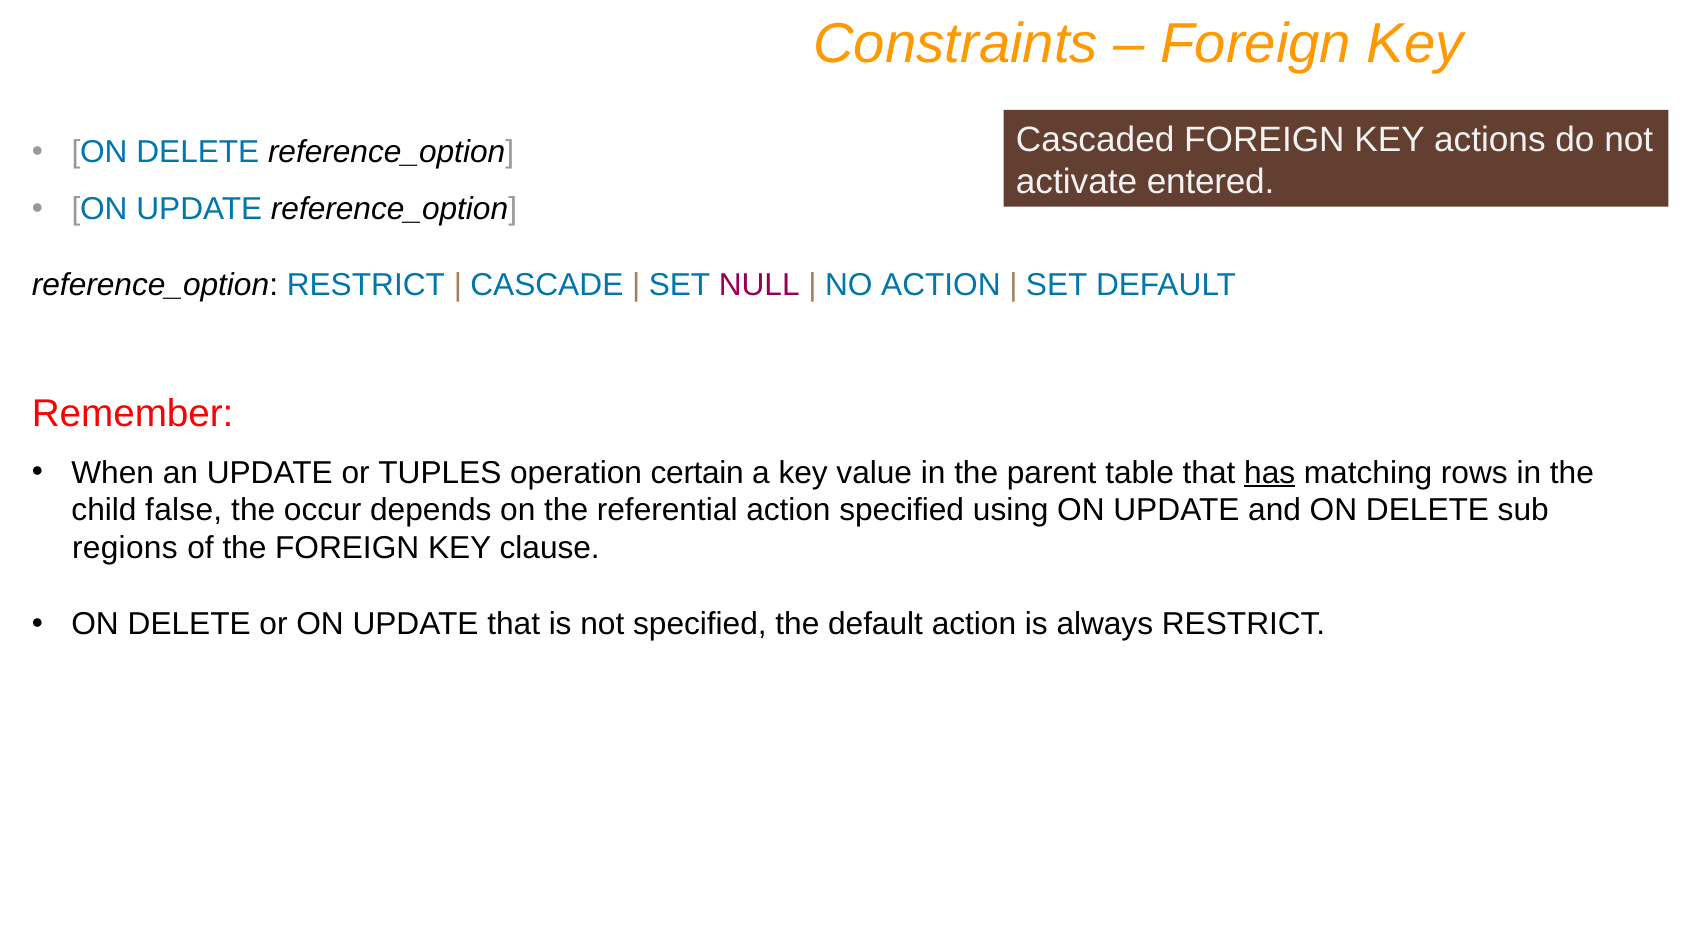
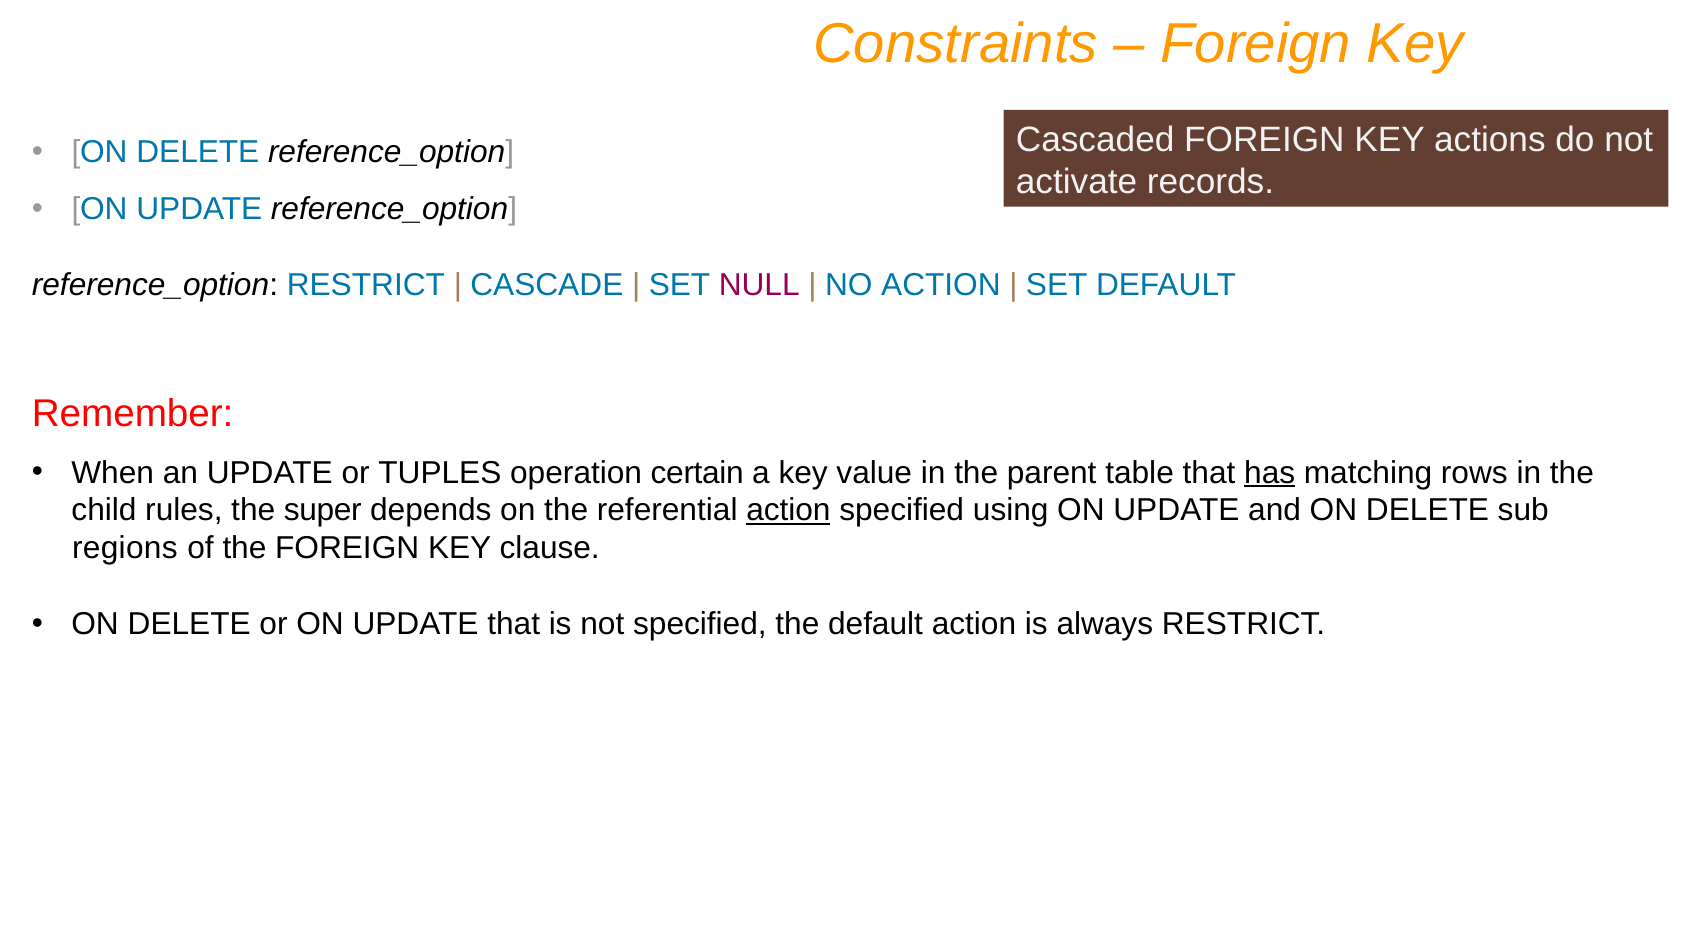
entered: entered -> records (1210, 182)
false: false -> rules (184, 511)
occur: occur -> super (323, 511)
action underline: none -> present (788, 511)
